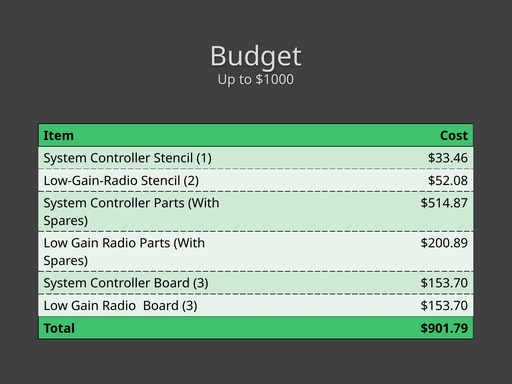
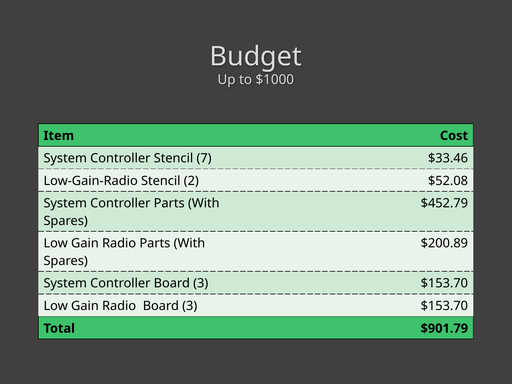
1: 1 -> 7 (204, 158)
$514.87: $514.87 -> $452.79 (444, 203)
